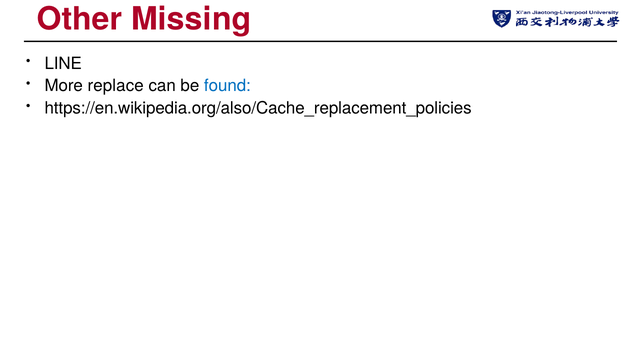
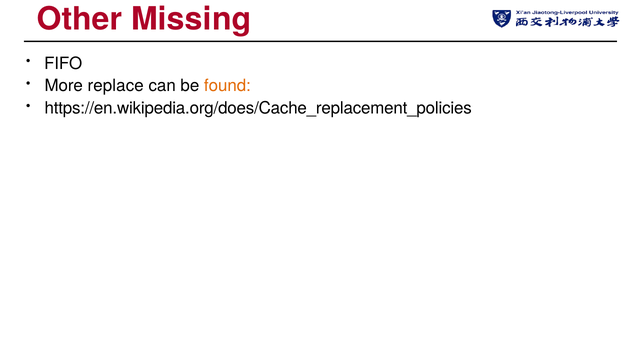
LINE: LINE -> FIFO (63, 63)
found colour: blue -> orange (227, 86)
https://en.wikipedia.org/also/Cache_replacement_policies: https://en.wikipedia.org/also/Cache_replacement_policies -> https://en.wikipedia.org/does/Cache_replacement_policies (258, 108)
